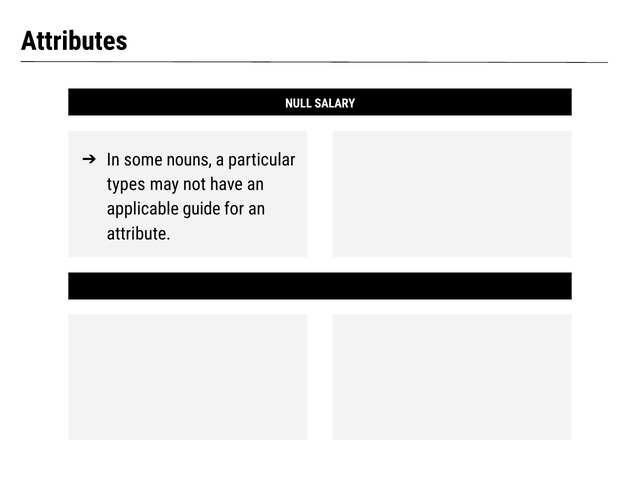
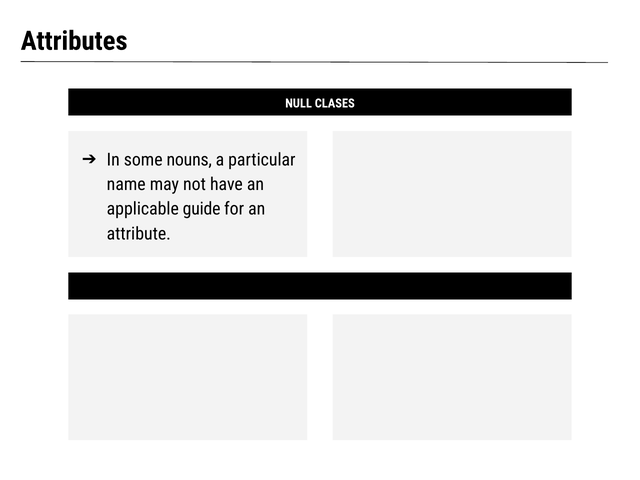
SALARY: SALARY -> CLASES (335, 103)
types: types -> name (126, 185)
